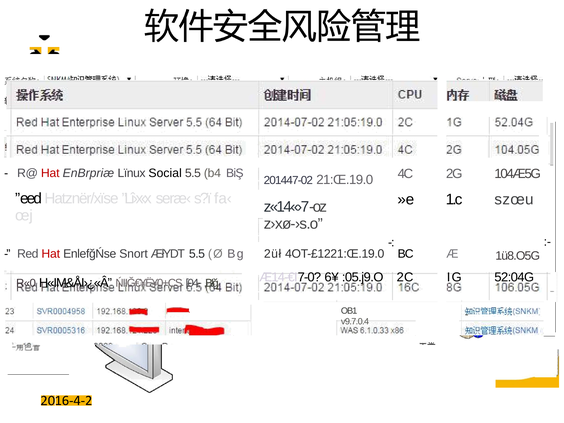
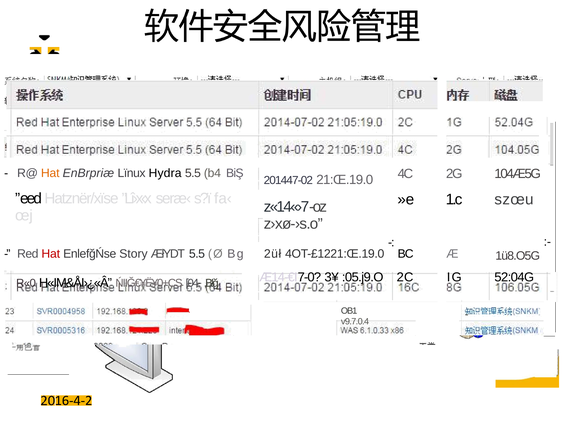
Hat colour: red -> orange (50, 173)
Social: Social -> Hydra (165, 173)
Snort: Snort -> Story (133, 254)
6¥: 6¥ -> 3¥ (332, 277)
